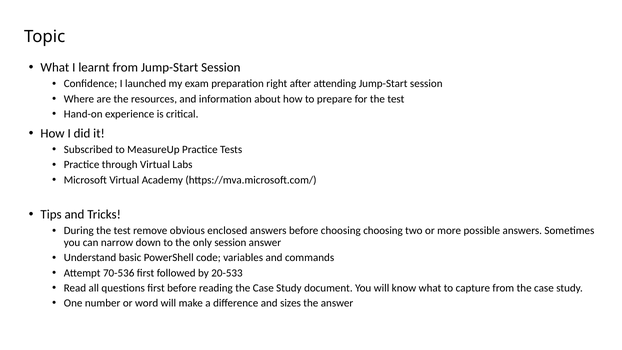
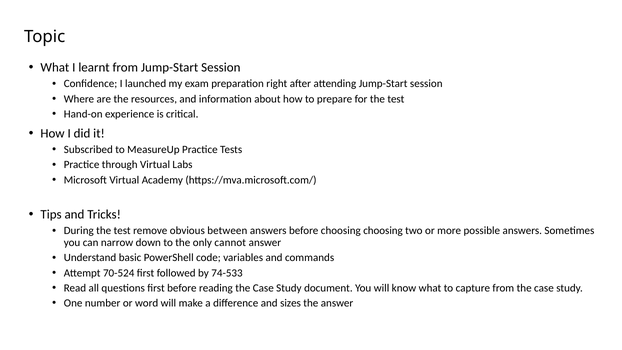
enclosed: enclosed -> between (227, 231)
only session: session -> cannot (230, 243)
70-536: 70-536 -> 70-524 (119, 273)
20-533: 20-533 -> 74-533 (227, 273)
